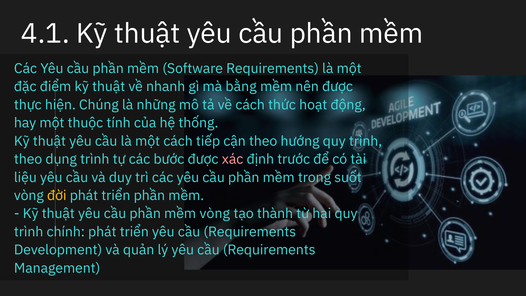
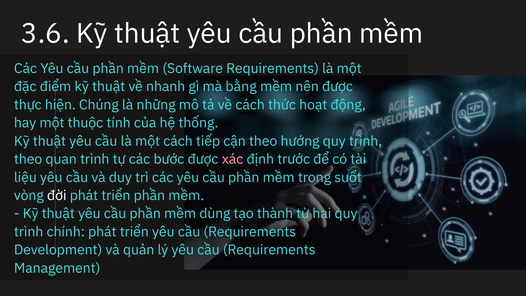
4.1: 4.1 -> 3.6 (45, 34)
dụng: dụng -> quan (61, 159)
đời colour: yellow -> white (57, 195)
mềm vòng: vòng -> dùng (215, 214)
